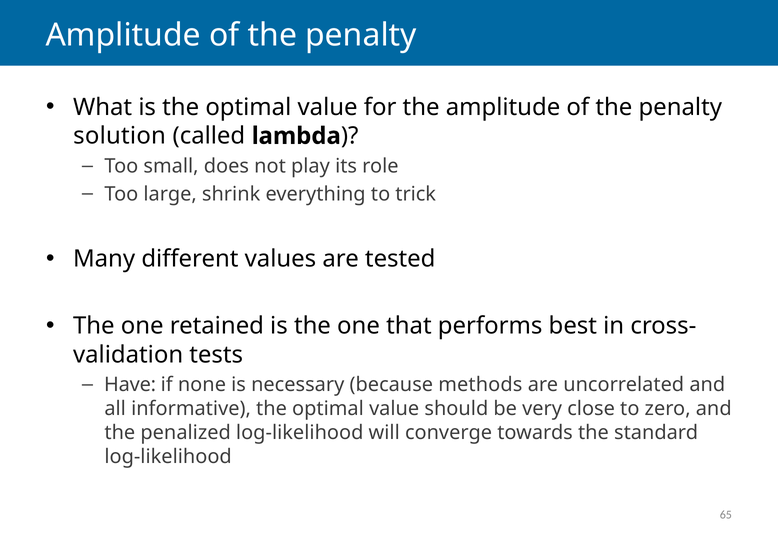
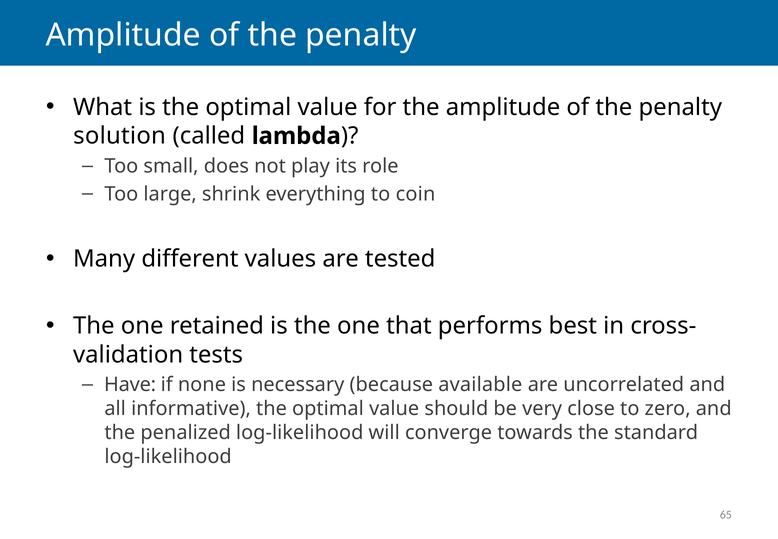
trick: trick -> coin (416, 194)
methods: methods -> available (480, 385)
